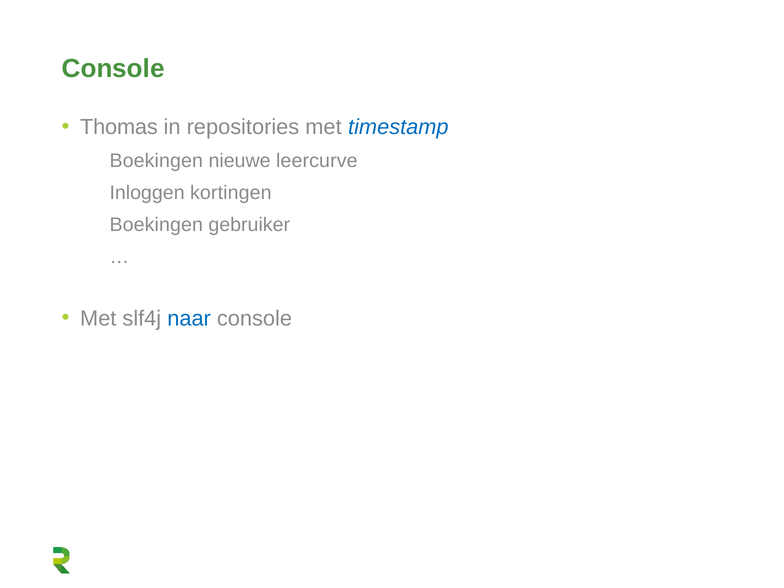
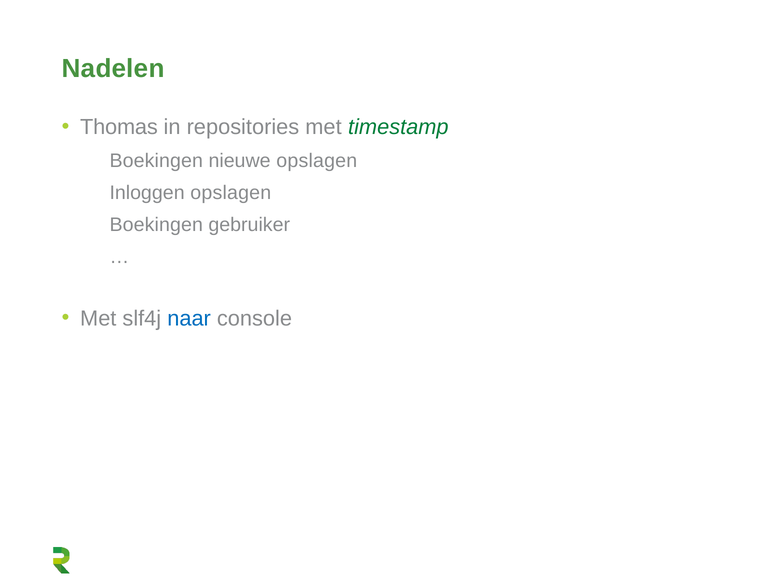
Console: Console -> Nadelen (113, 69)
timestamp colour: blue -> green (398, 127)
nieuwe leercurve: leercurve -> opslagen (317, 161)
Inloggen kortingen: kortingen -> opslagen (231, 193)
